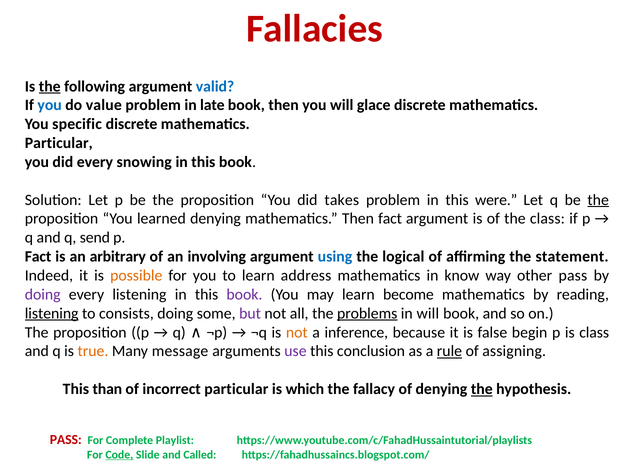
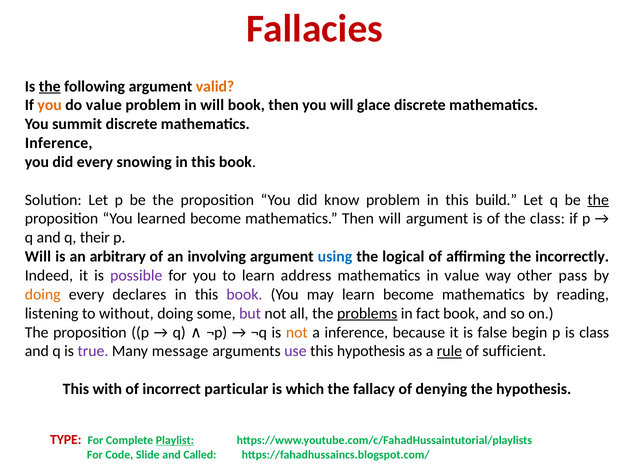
valid colour: blue -> orange (215, 86)
you colour: blue -> orange (50, 105)
in late: late -> will (212, 105)
specific: specific -> summit (77, 124)
Particular: Particular -> Inference (59, 143)
takes: takes -> know (342, 200)
were: were -> build (496, 200)
learned denying: denying -> become (216, 219)
Then fact: fact -> will (390, 219)
send: send -> their (95, 237)
Fact: Fact -> Will (38, 256)
statement: statement -> incorrectly (572, 256)
possible colour: orange -> purple (136, 275)
in know: know -> value (462, 275)
doing colour: purple -> orange (43, 294)
every listening: listening -> declares (139, 294)
listening underline: present -> none (52, 313)
consists: consists -> without (126, 313)
in will: will -> fact (428, 313)
true colour: orange -> purple (93, 351)
this conclusion: conclusion -> hypothesis (371, 351)
assigning: assigning -> sufficient (514, 351)
than: than -> with (107, 389)
the underline: present -> none (482, 389)
PASS: PASS -> TYPE (66, 439)
Playlist underline: none -> present (175, 440)
Code underline: present -> none (119, 454)
